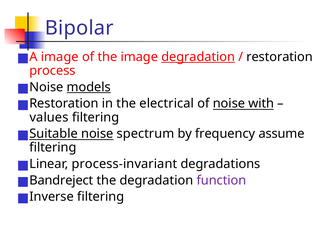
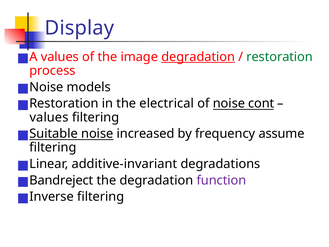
Bipolar: Bipolar -> Display (79, 28)
A image: image -> values (60, 57)
restoration colour: black -> green (280, 57)
models underline: present -> none (89, 87)
with: with -> cont (261, 103)
spectrum: spectrum -> increased (146, 134)
process-invariant: process-invariant -> additive-invariant (124, 164)
